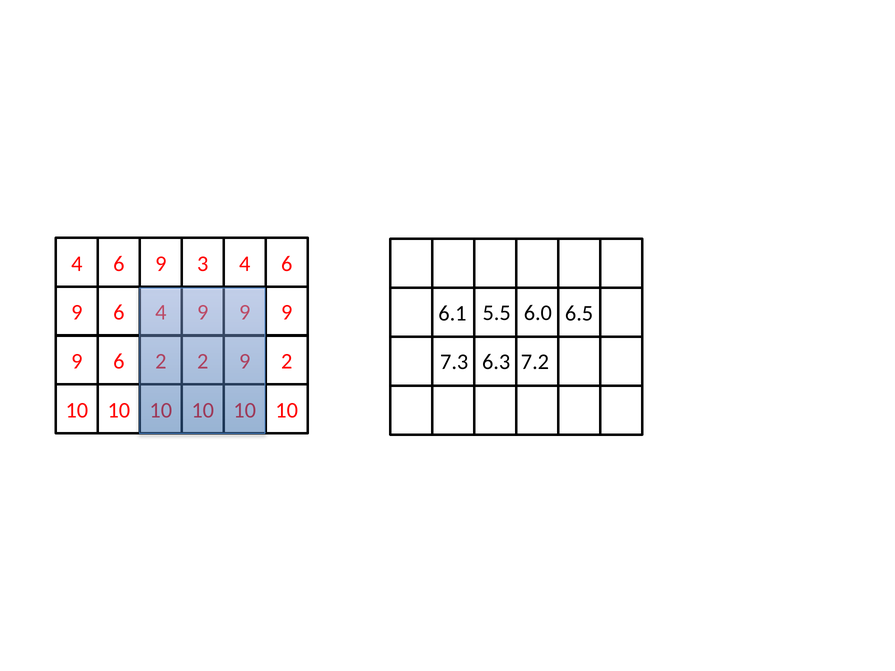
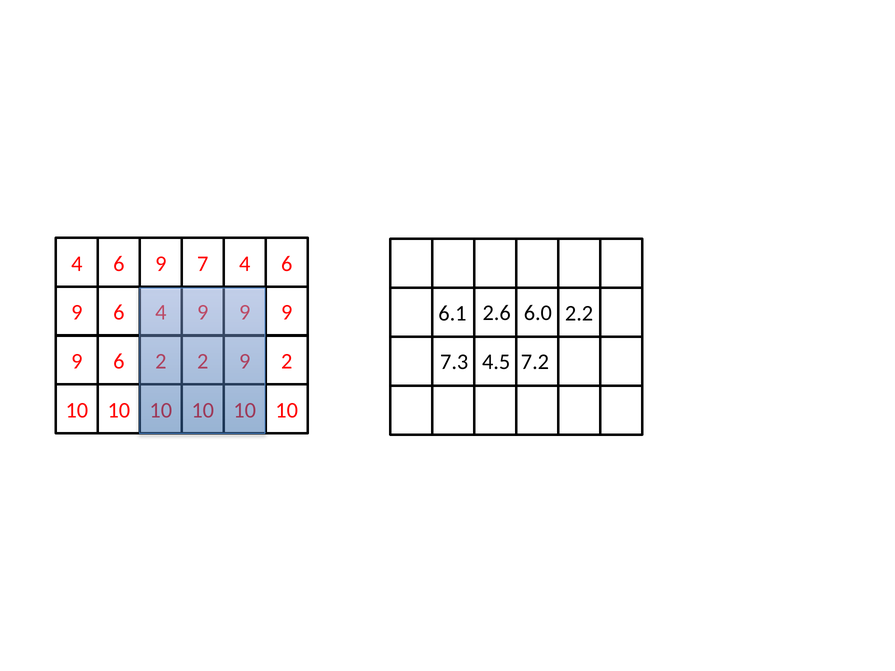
3: 3 -> 7 (203, 264)
5.5: 5.5 -> 2.6 (497, 313)
6.5: 6.5 -> 2.2 (579, 313)
6.3: 6.3 -> 4.5 (496, 362)
